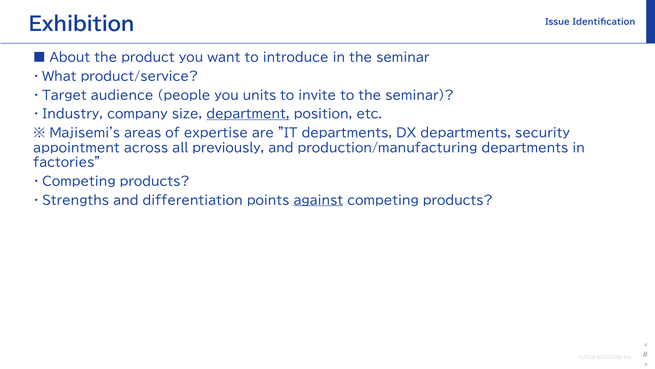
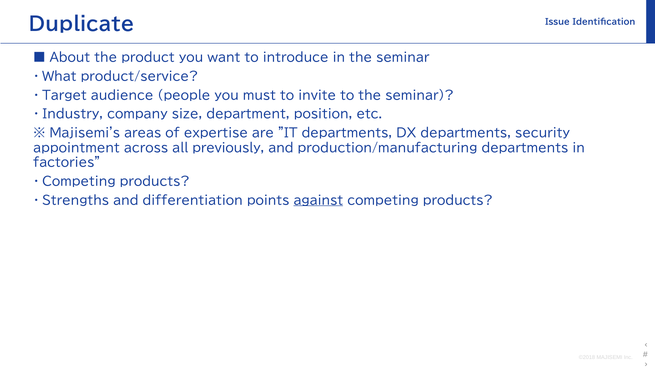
Exhibition: Exhibition -> Duplicate (81, 24)
units: units -> must (259, 95)
department underline: present -> none (248, 114)
